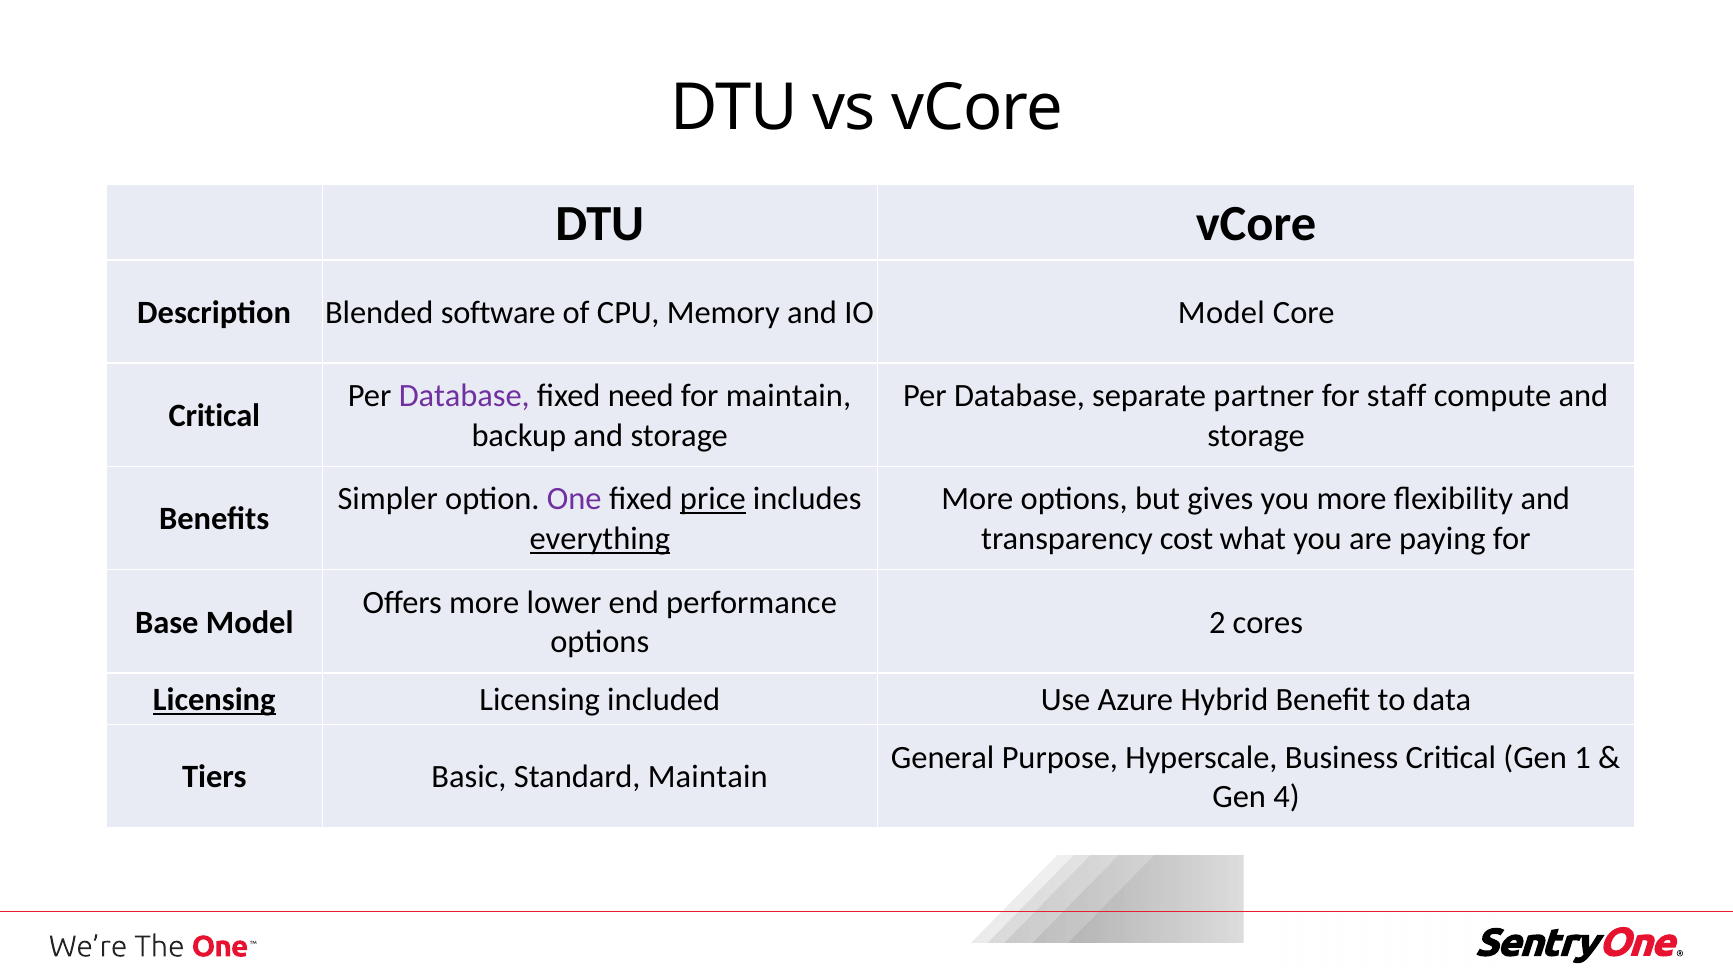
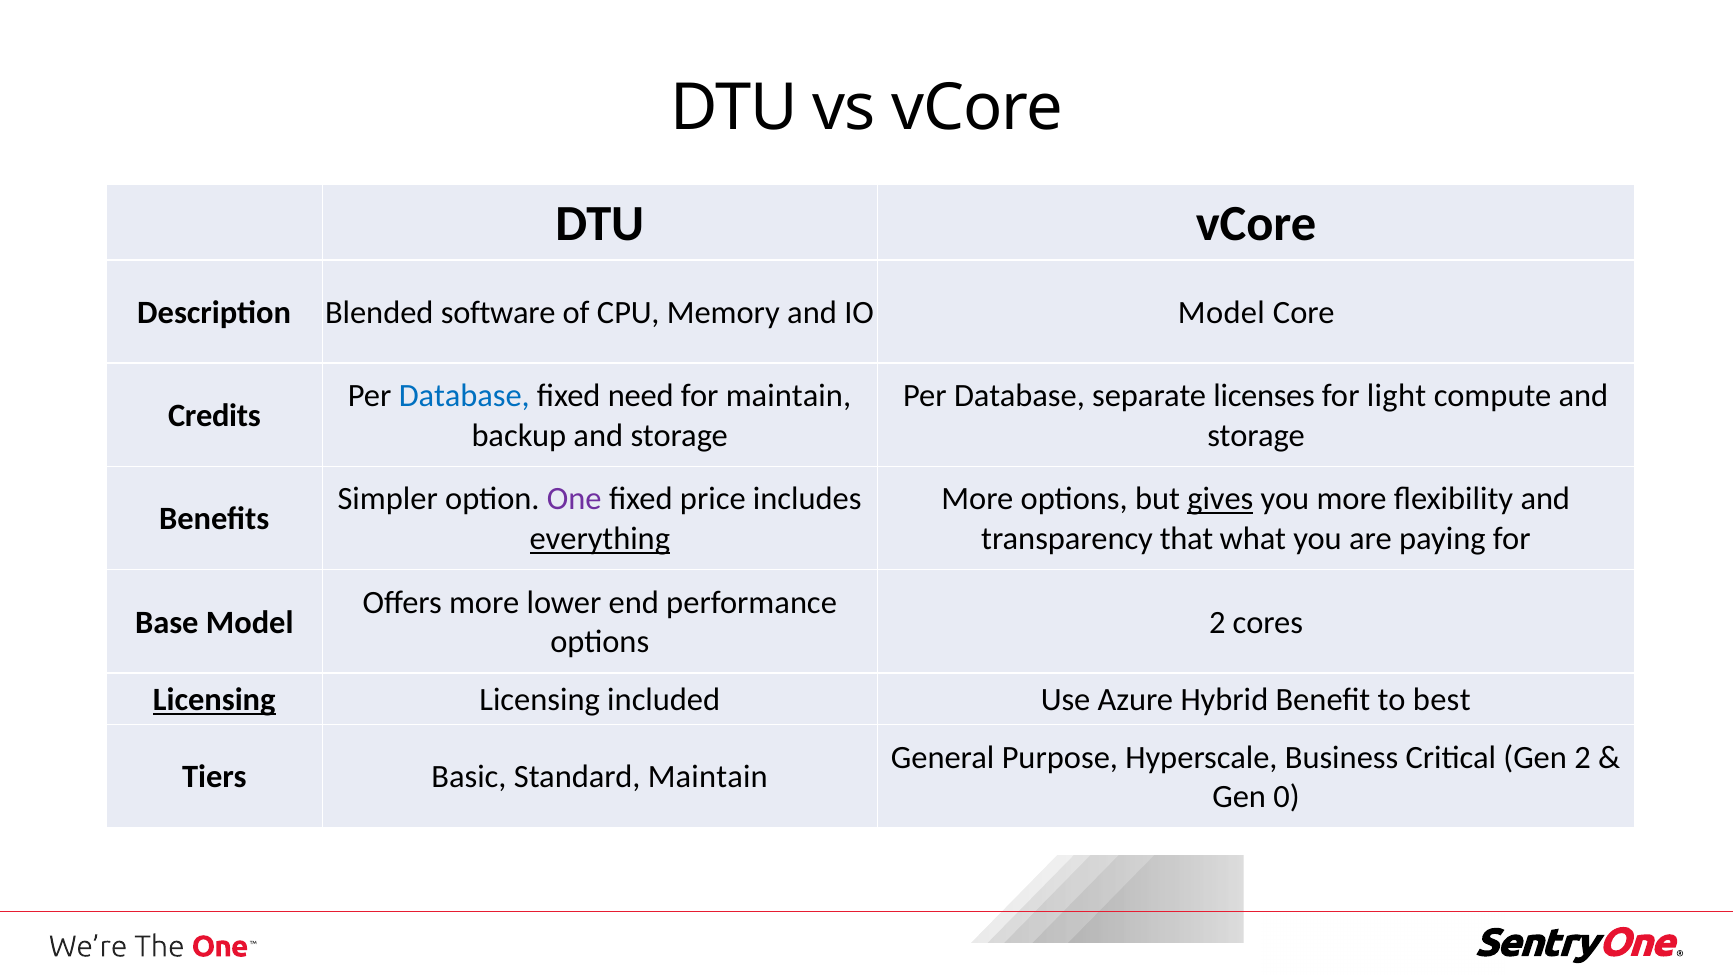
Database colour: purple -> blue (464, 396)
partner: partner -> licenses (1264, 396)
staff: staff -> light (1397, 396)
Critical: Critical -> Credits (214, 416)
price underline: present -> none (713, 499)
gives underline: none -> present (1220, 499)
cost: cost -> that (1186, 539)
data: data -> best (1442, 700)
Gen 1: 1 -> 2 (1583, 757)
4: 4 -> 0 (1286, 797)
